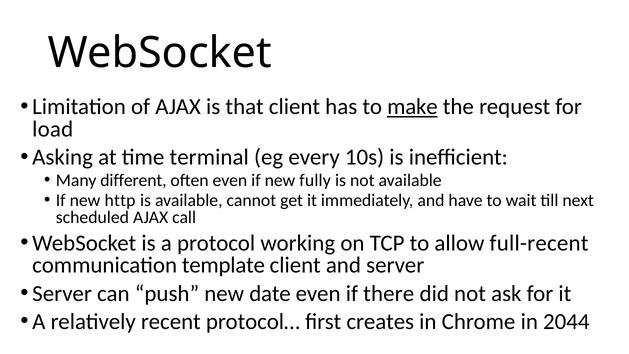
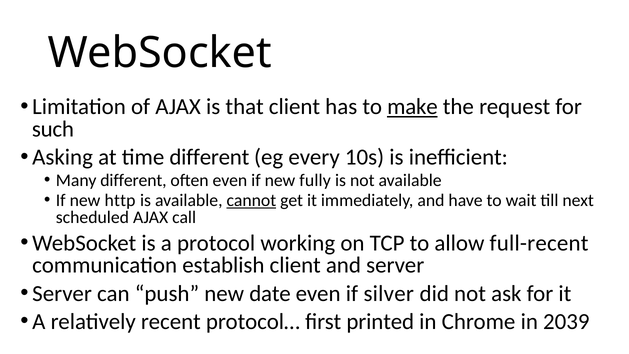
load: load -> such (53, 129)
time terminal: terminal -> different (209, 157)
cannot underline: none -> present (251, 200)
template: template -> establish (223, 265)
there: there -> silver (389, 293)
creates: creates -> printed (380, 322)
2044: 2044 -> 2039 (566, 322)
